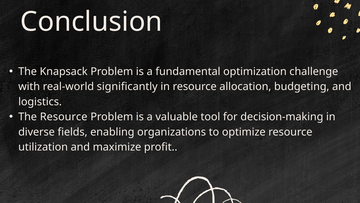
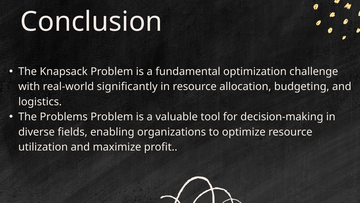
The Resource: Resource -> Problems (64, 117)
